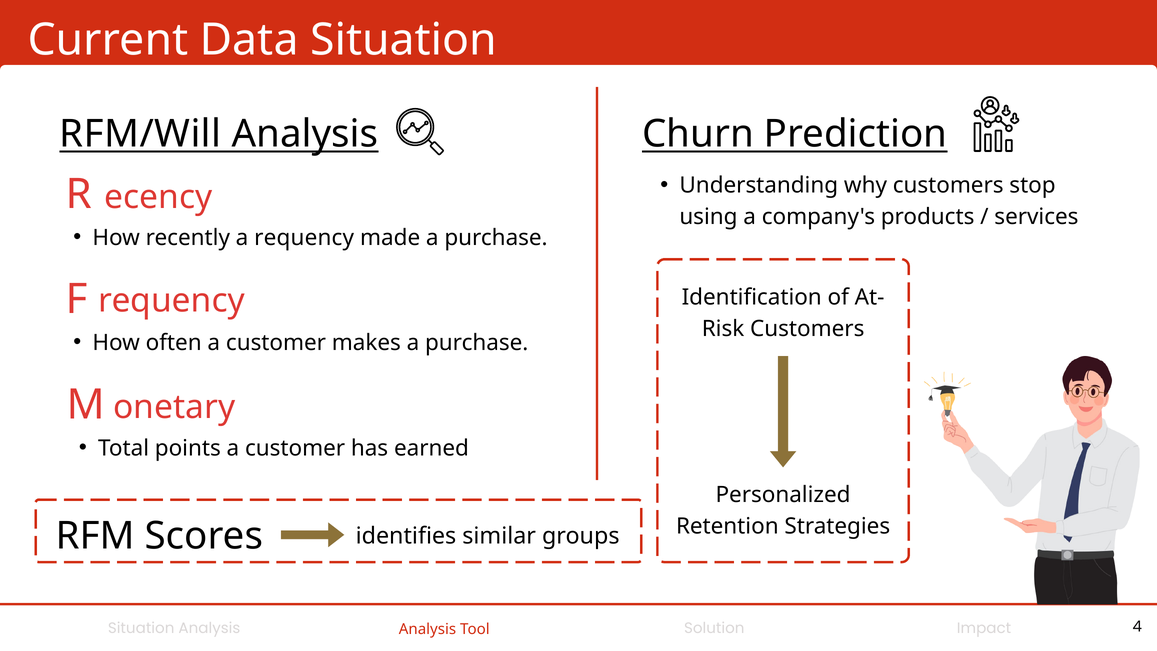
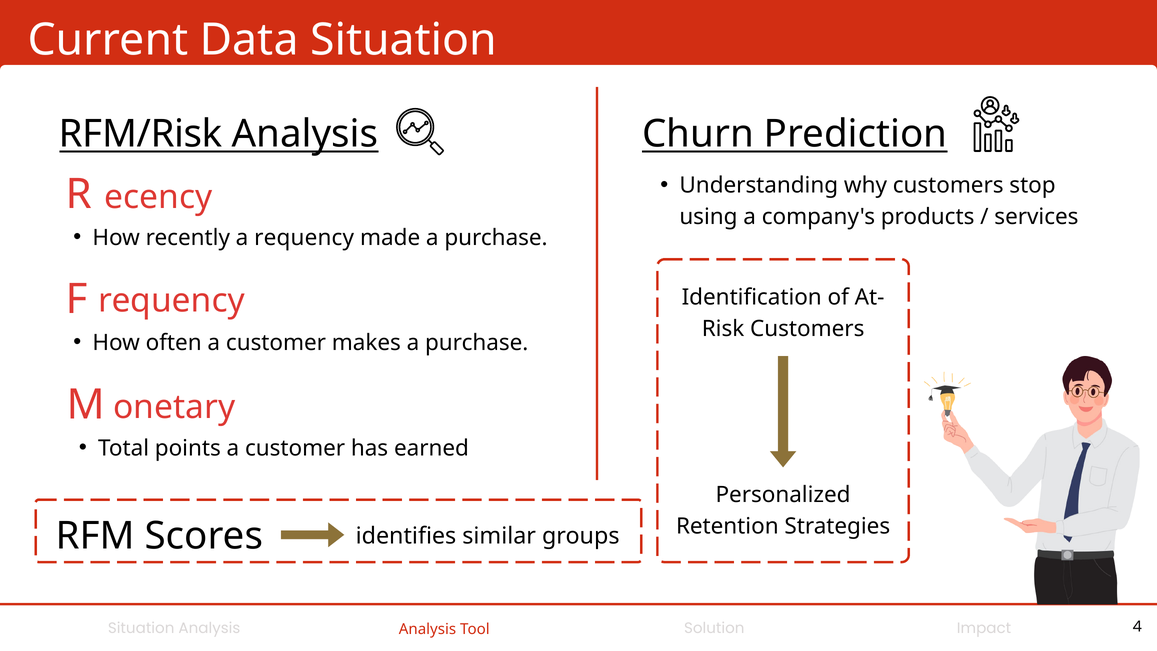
RFM/Will: RFM/Will -> RFM/Risk (141, 134)
